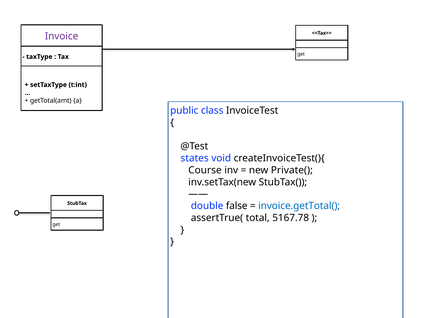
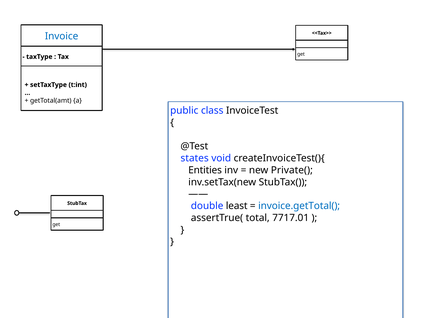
Invoice colour: purple -> blue (62, 36)
Course: Course -> Entities (205, 170)
false: false -> least (237, 206)
5167.78: 5167.78 -> 7717.01 (291, 218)
